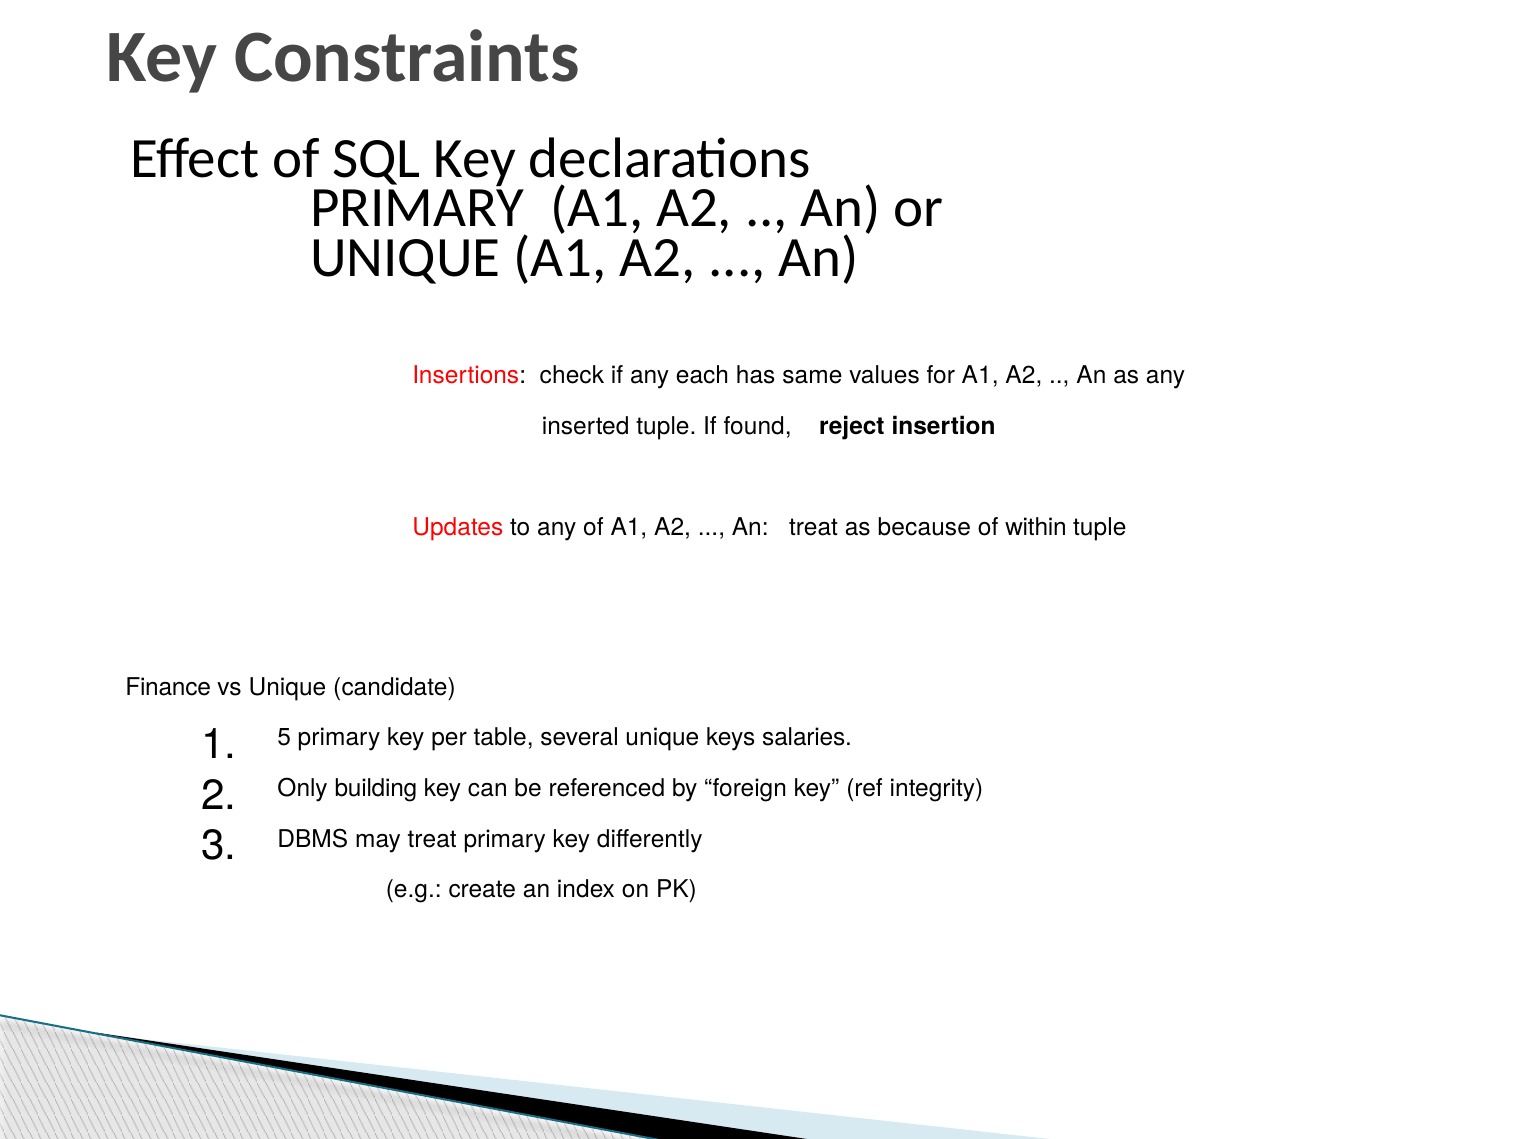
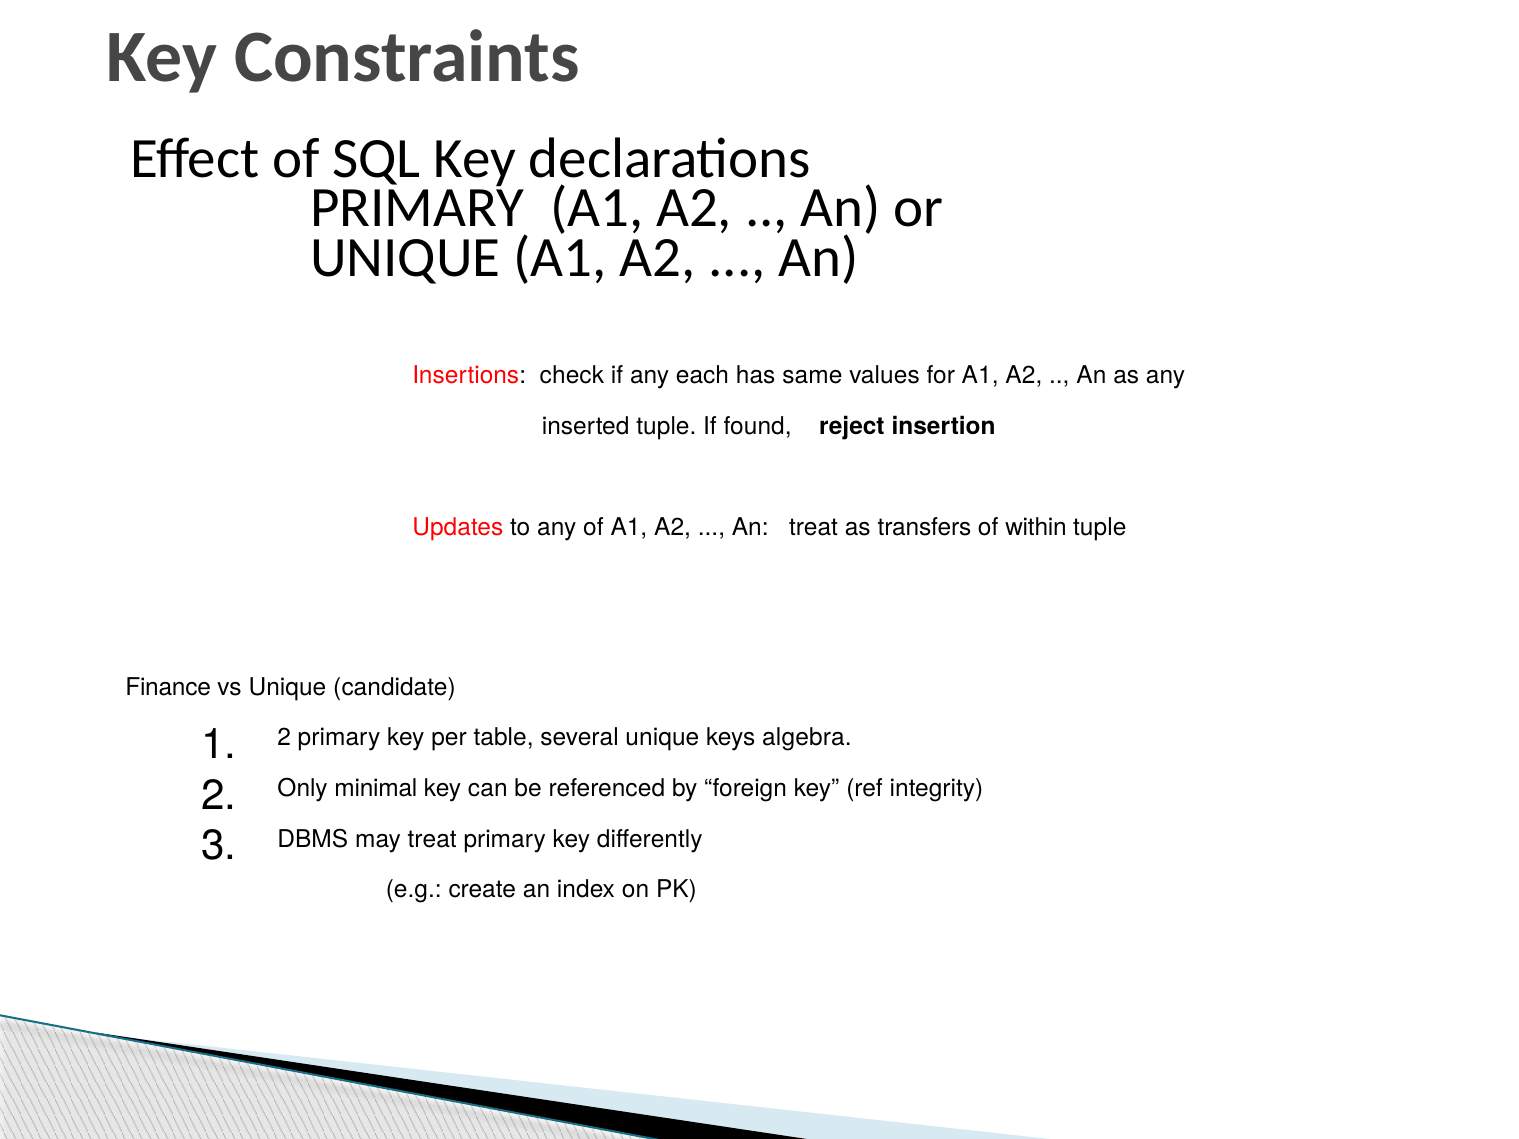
because: because -> transfers (924, 528)
1 5: 5 -> 2 (284, 738)
salaries: salaries -> algebra (807, 738)
building: building -> minimal (376, 789)
